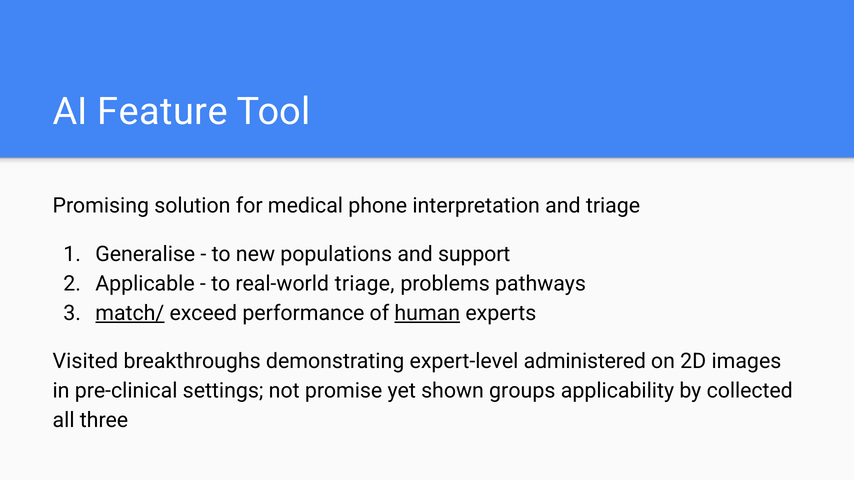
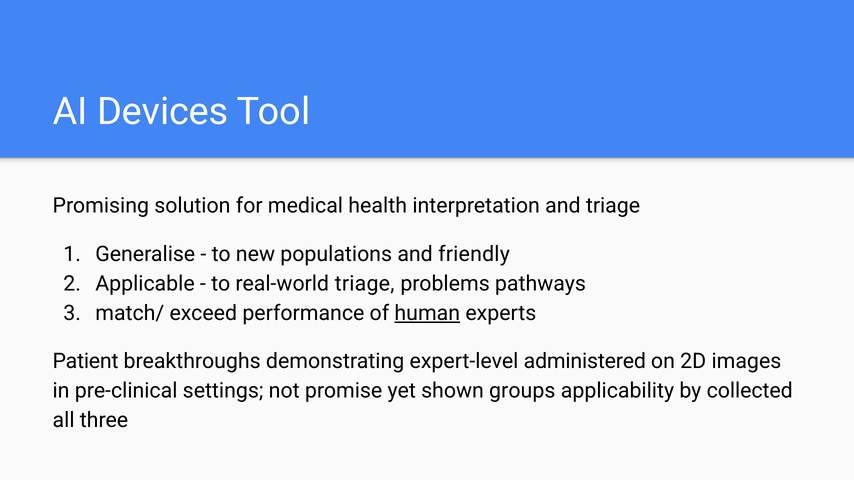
Feature: Feature -> Devices (163, 112)
phone: phone -> health (378, 206)
support: support -> friendly (474, 254)
match/ underline: present -> none (130, 313)
Visited: Visited -> Patient (86, 362)
